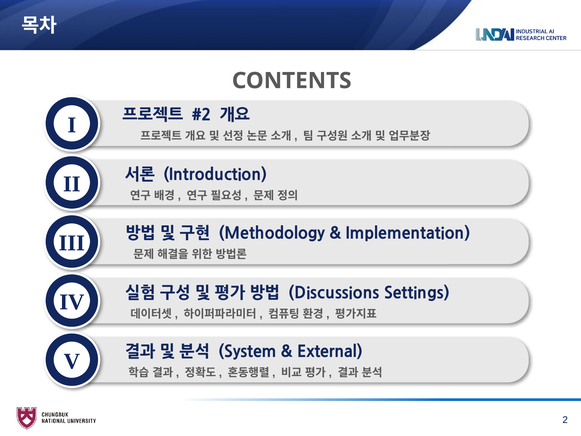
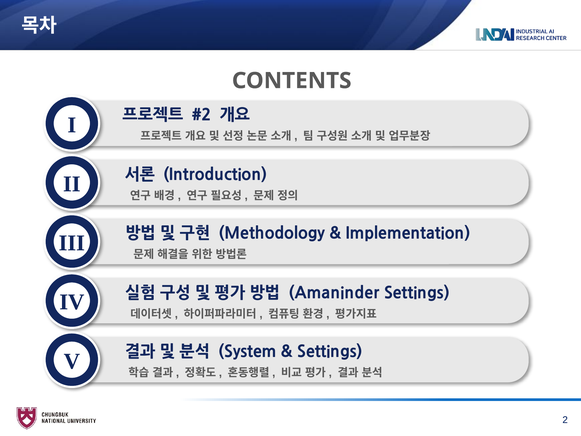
Discussions: Discussions -> Amaninder (334, 293)
External: External -> Settings (330, 352)
